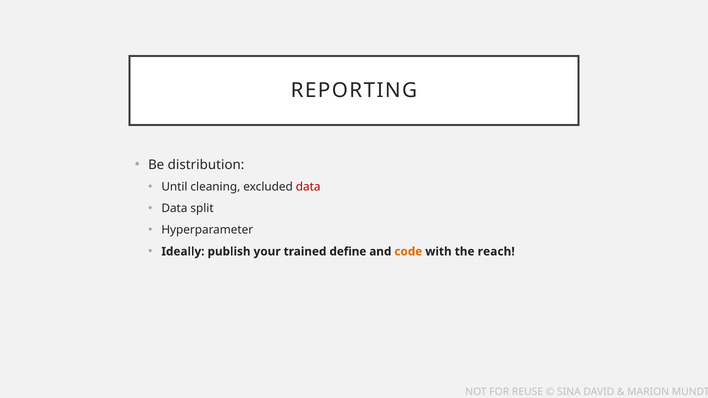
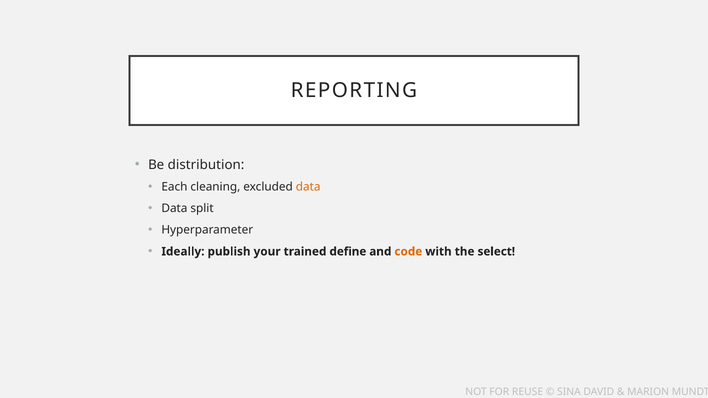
Until: Until -> Each (174, 187)
data colour: red -> orange (308, 187)
reach: reach -> select (496, 252)
